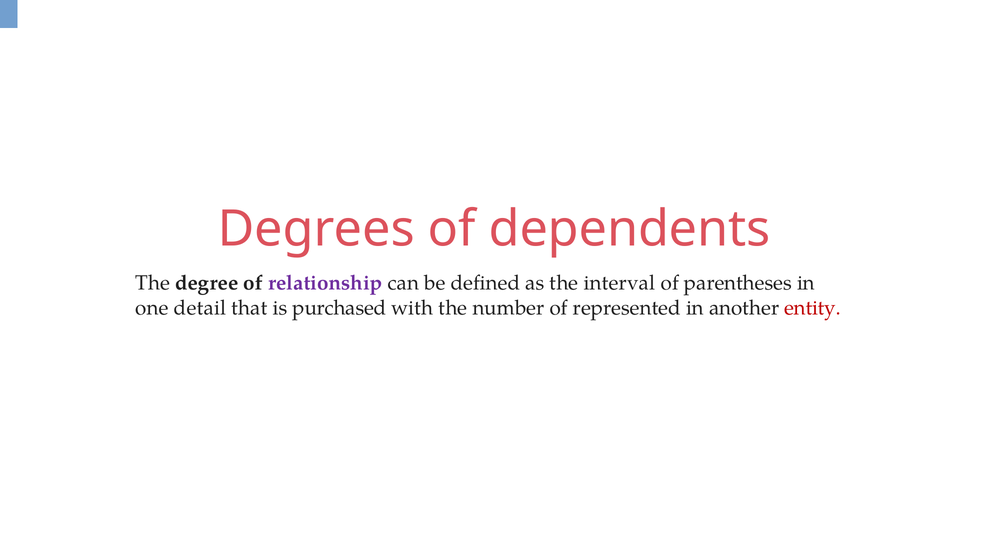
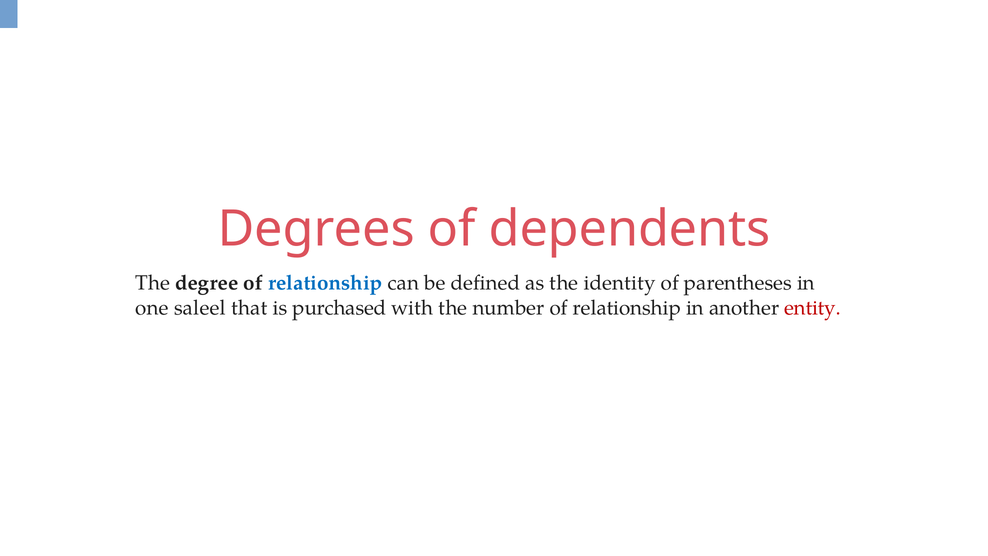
relationship colour: purple -> blue (325, 283)
interval: interval -> identity (620, 283)
detail: detail -> saleel (200, 308)
number of represented: represented -> relationship (627, 308)
